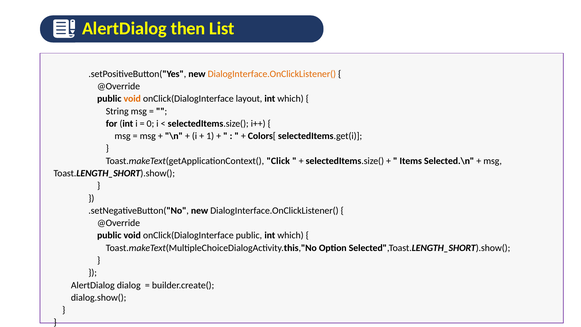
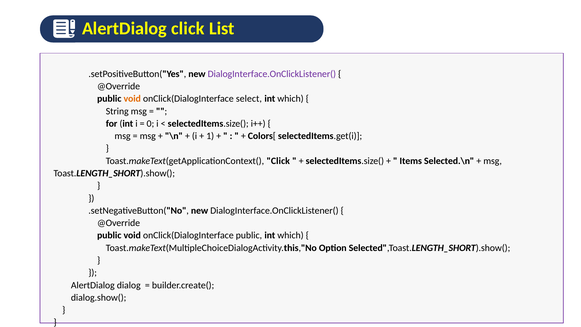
AlertDialog then: then -> click (188, 28)
DialogInterface.OnClickListener( colour: orange -> purple (272, 74)
layout: layout -> select (249, 99)
